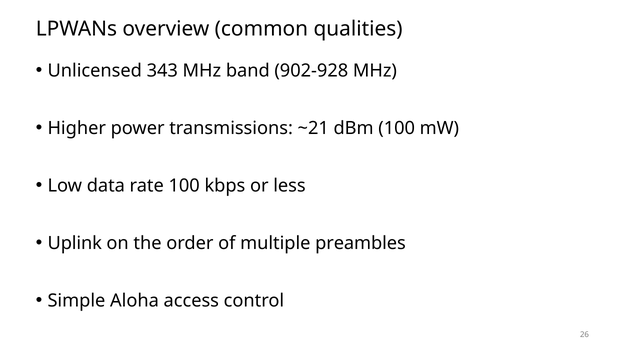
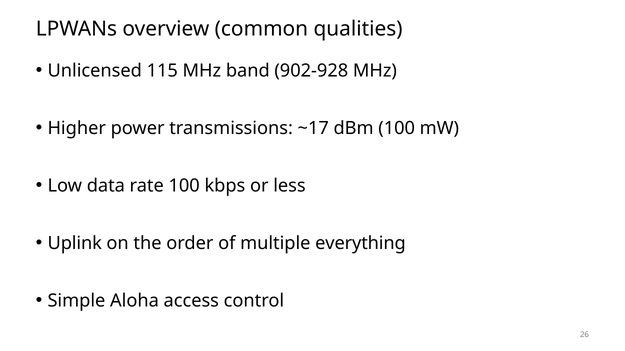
343: 343 -> 115 (162, 71)
~21: ~21 -> ~17 (313, 128)
preambles: preambles -> everything (361, 244)
